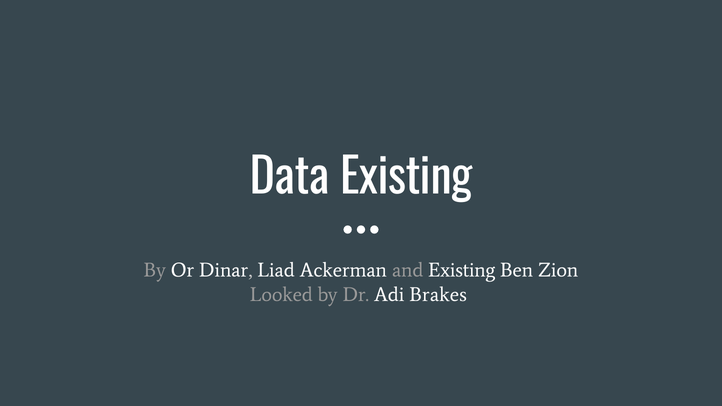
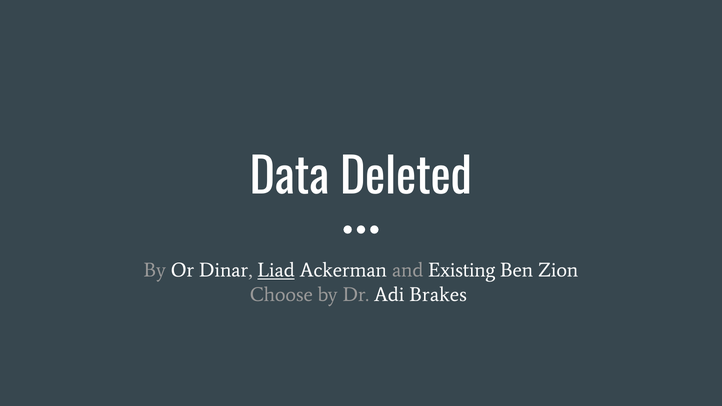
Data Existing: Existing -> Deleted (406, 178)
Liad underline: none -> present (276, 270)
Looked: Looked -> Choose (281, 295)
